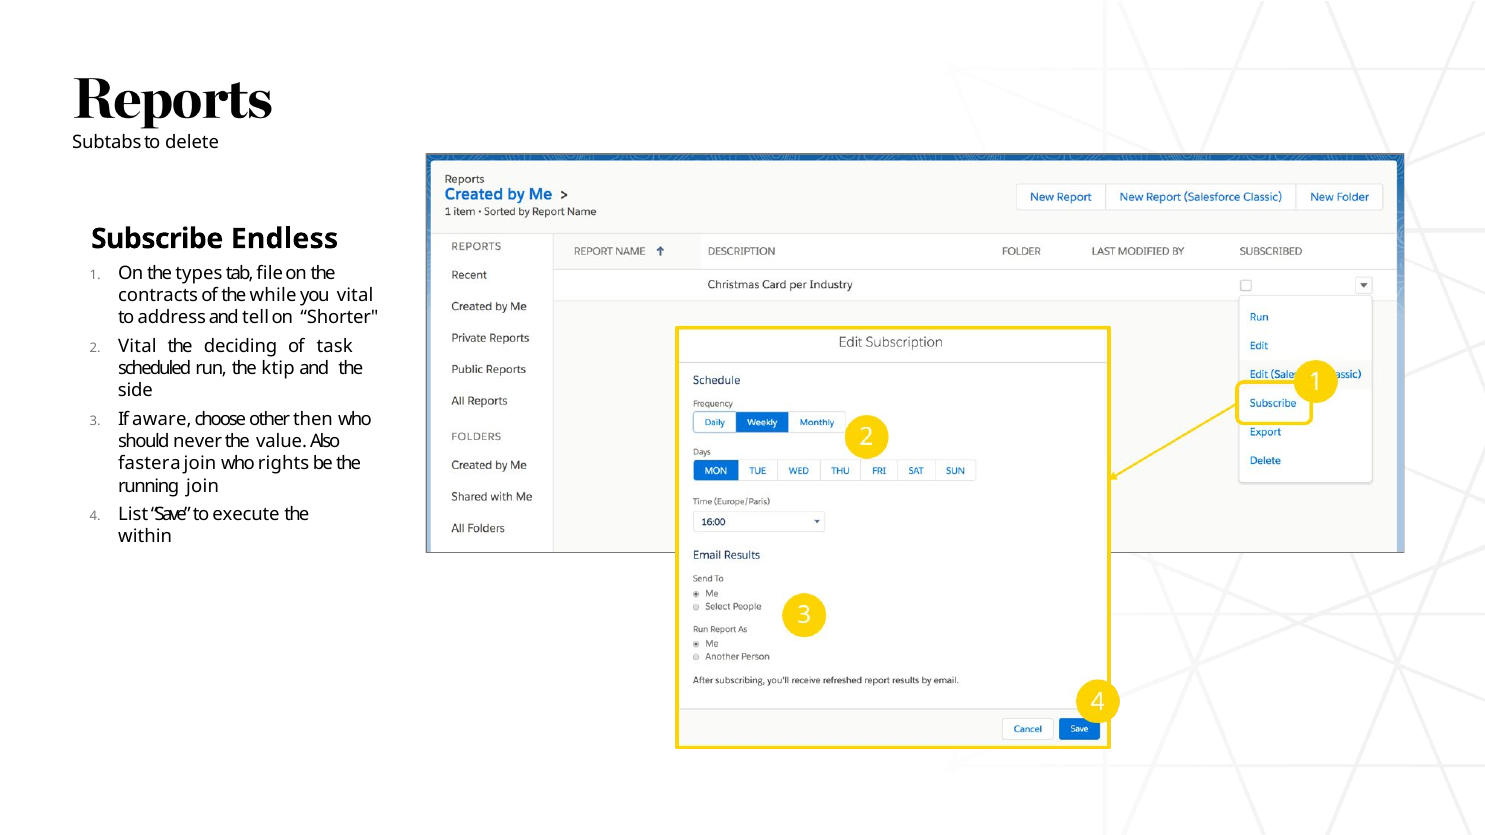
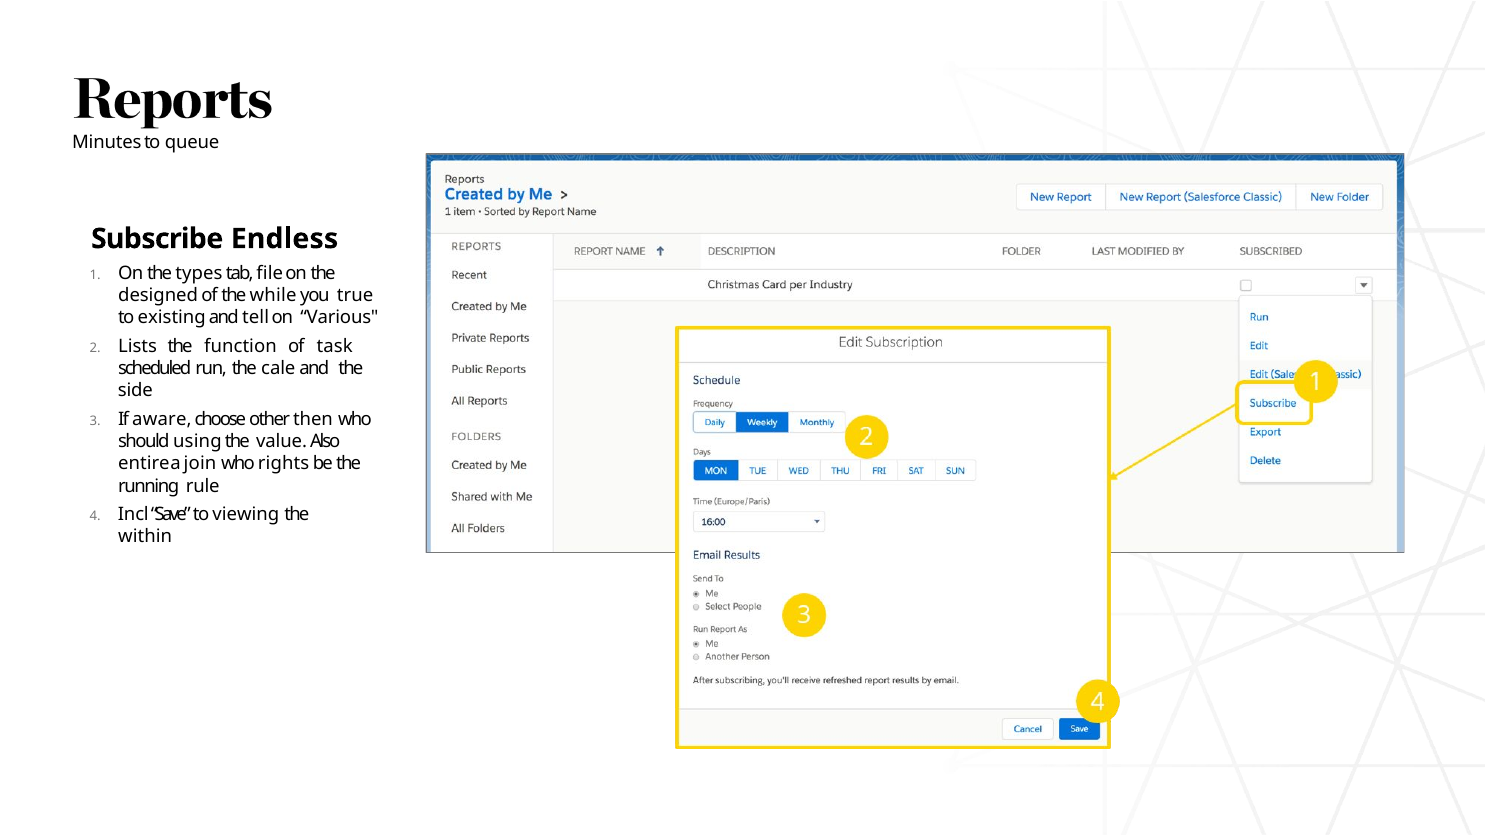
Subtabs: Subtabs -> Minutes (107, 142)
delete: delete -> queue (192, 142)
contracts: contracts -> designed (158, 295)
you vital: vital -> true (355, 295)
address: address -> existing (172, 318)
Shorter: Shorter -> Various (339, 318)
Vital: Vital -> Lists (138, 346)
deciding: deciding -> function (240, 346)
ktip: ktip -> cale (278, 368)
never: never -> using (197, 442)
faster: faster -> entire (144, 464)
running join: join -> rule (203, 486)
List: List -> Incl (133, 515)
execute: execute -> viewing (246, 515)
